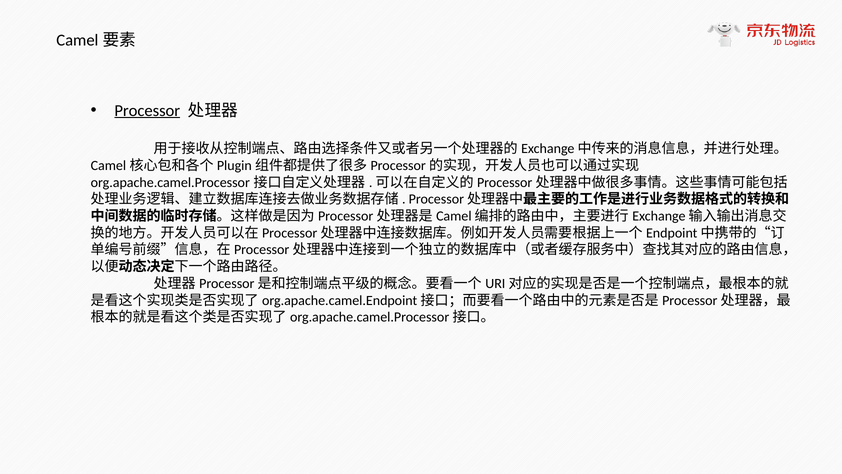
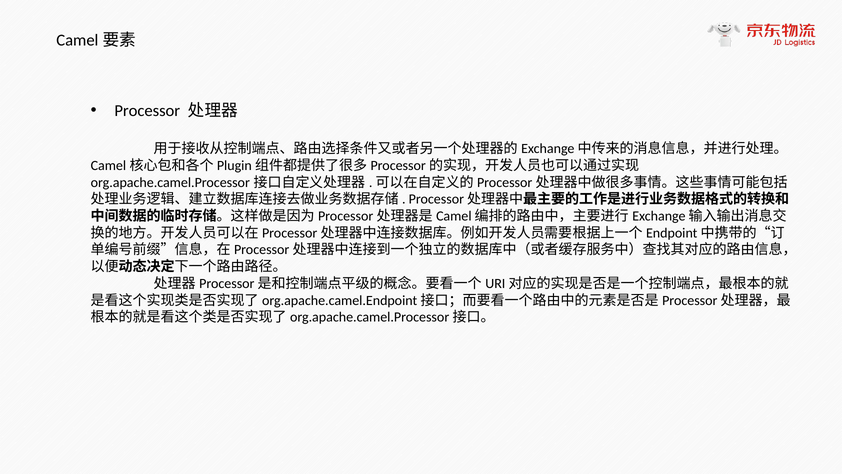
Processor underline: present -> none (147, 110)
